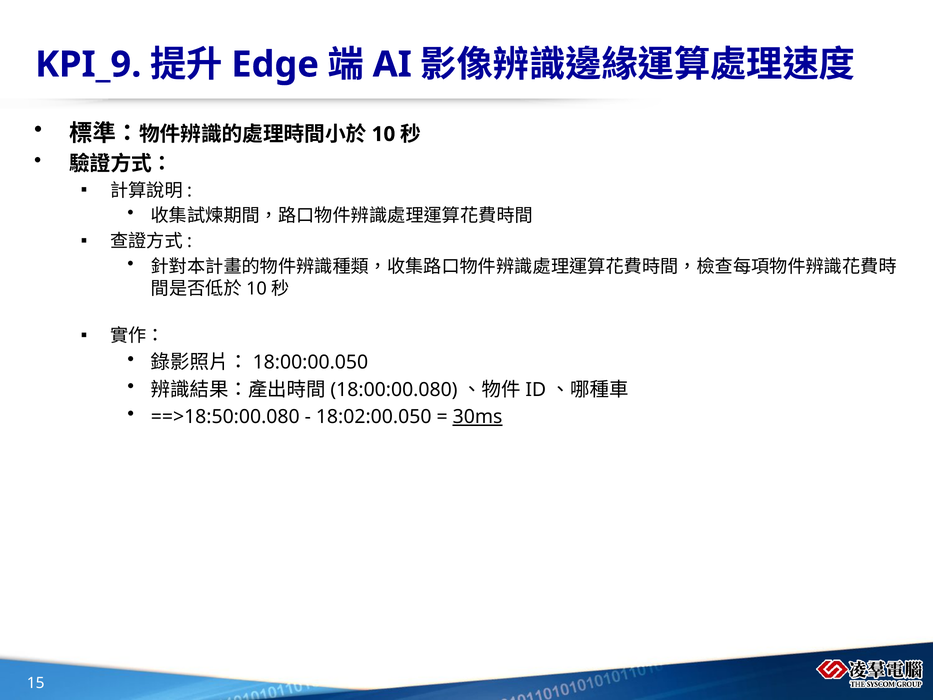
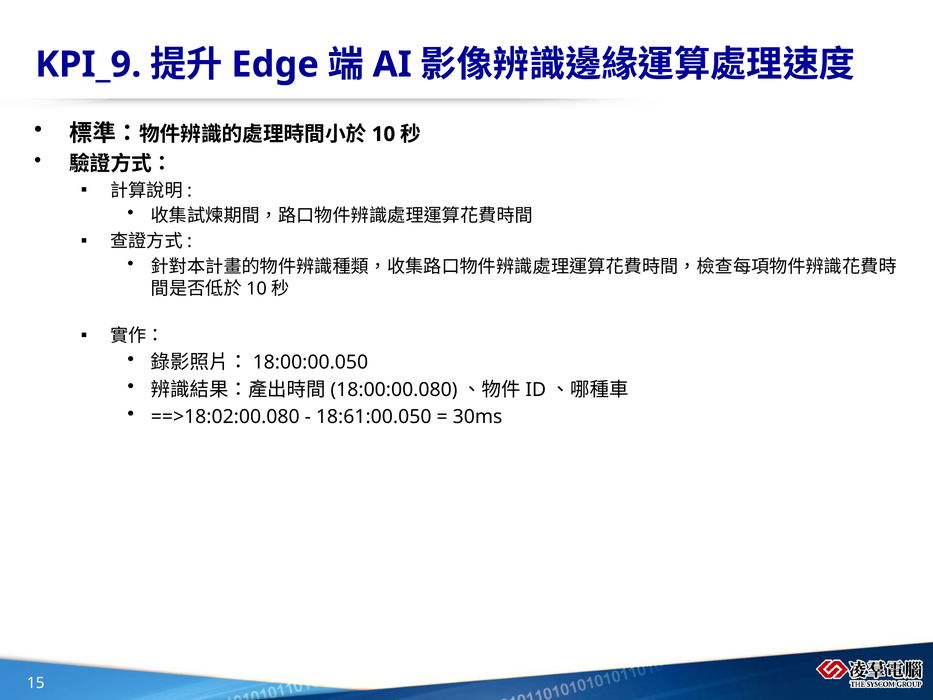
==>18:50:00.080: ==>18:50:00.080 -> ==>18:02:00.080 (225, 417)
18:02:00.050: 18:02:00.050 -> 18:61:00.050 (374, 417)
30ms underline: present -> none (478, 417)
